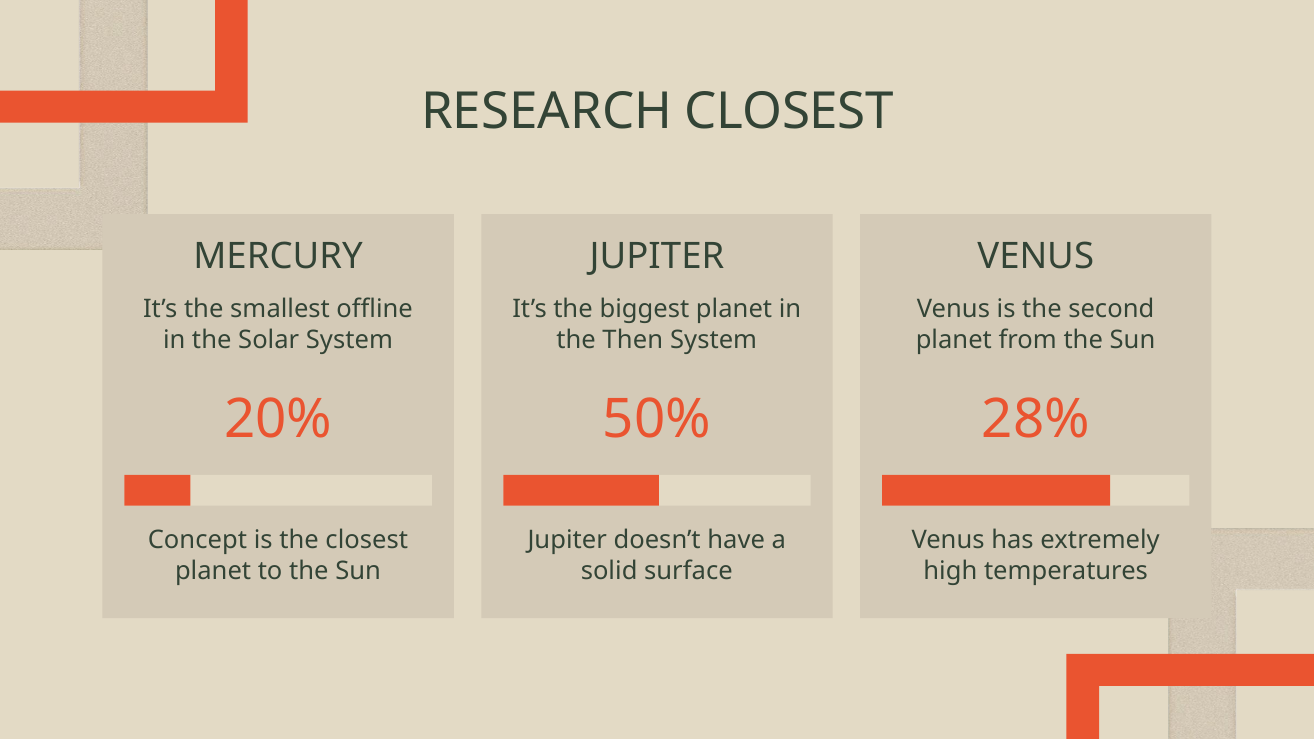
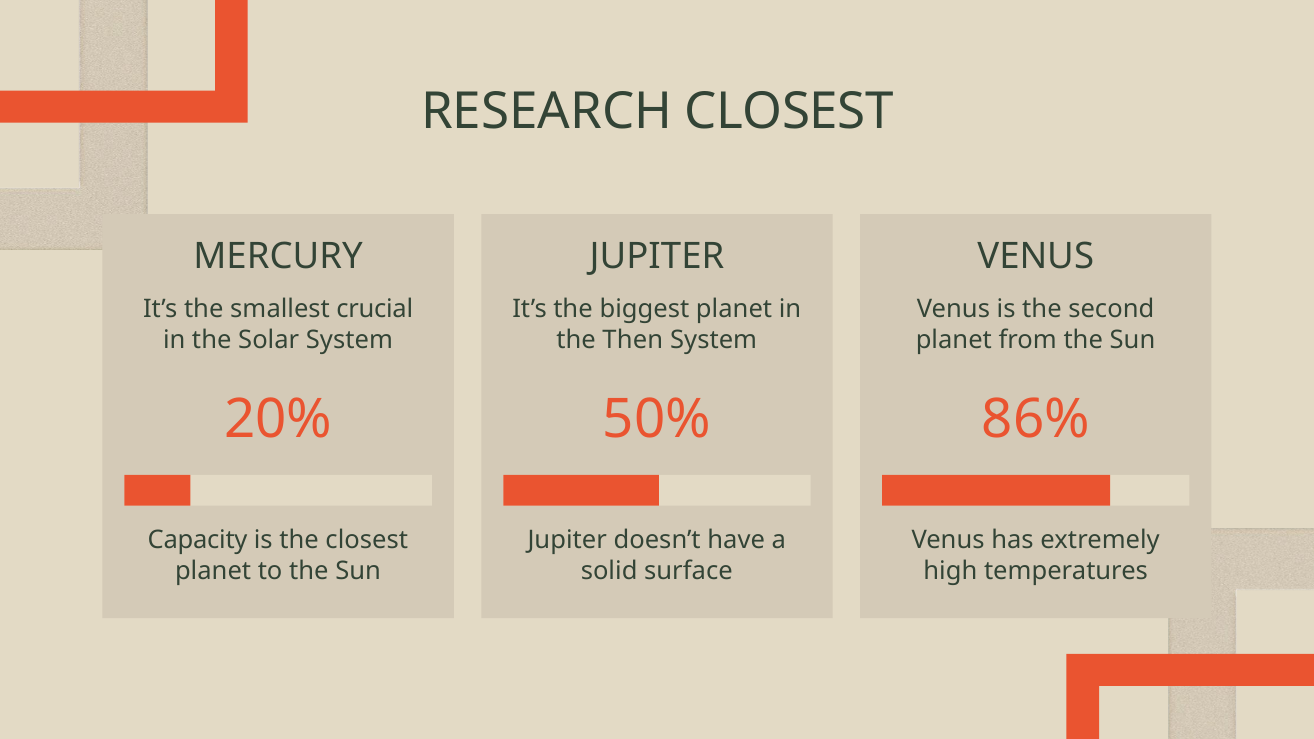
offline: offline -> crucial (375, 309)
28%: 28% -> 86% (1036, 420)
Concept: Concept -> Capacity (198, 541)
